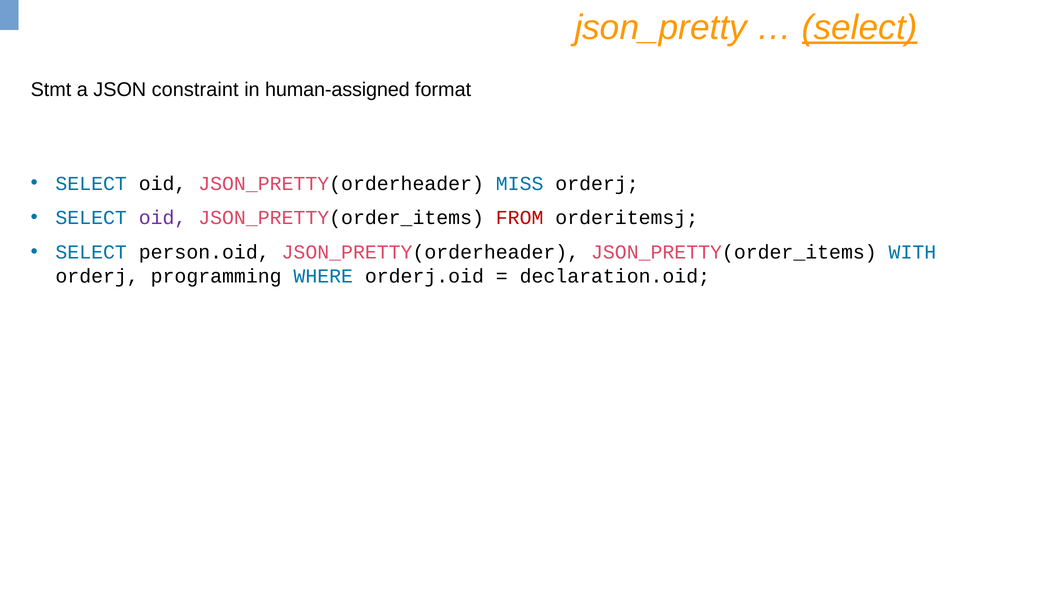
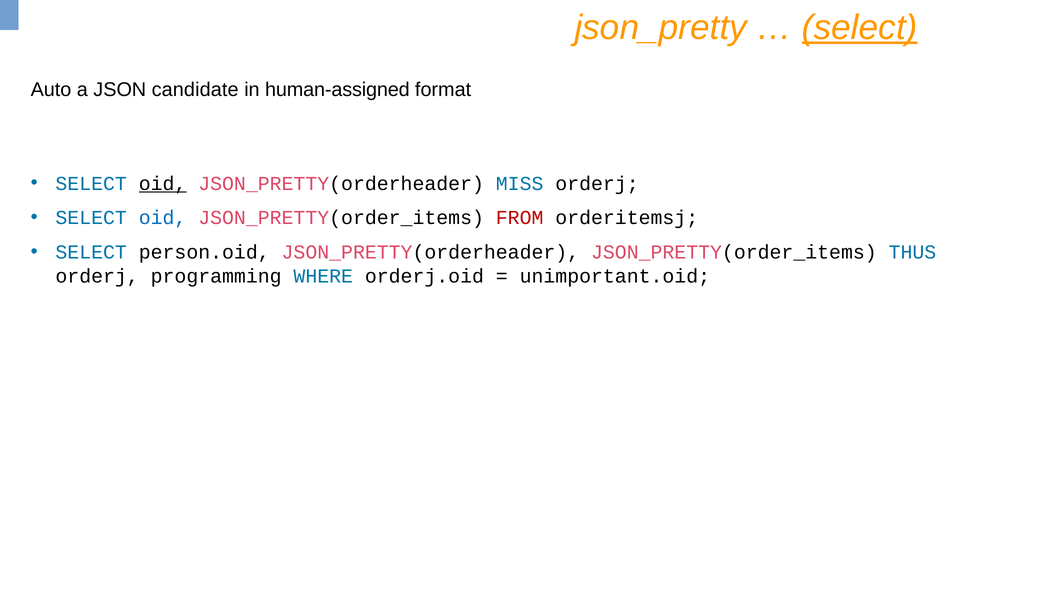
Stmt: Stmt -> Auto (51, 90)
constraint: constraint -> candidate (195, 90)
oid underline: none -> present (163, 184)
oid colour: purple -> blue (163, 218)
WITH: WITH -> THUS (912, 252)
declaration.oid: declaration.oid -> unimportant.oid (615, 276)
